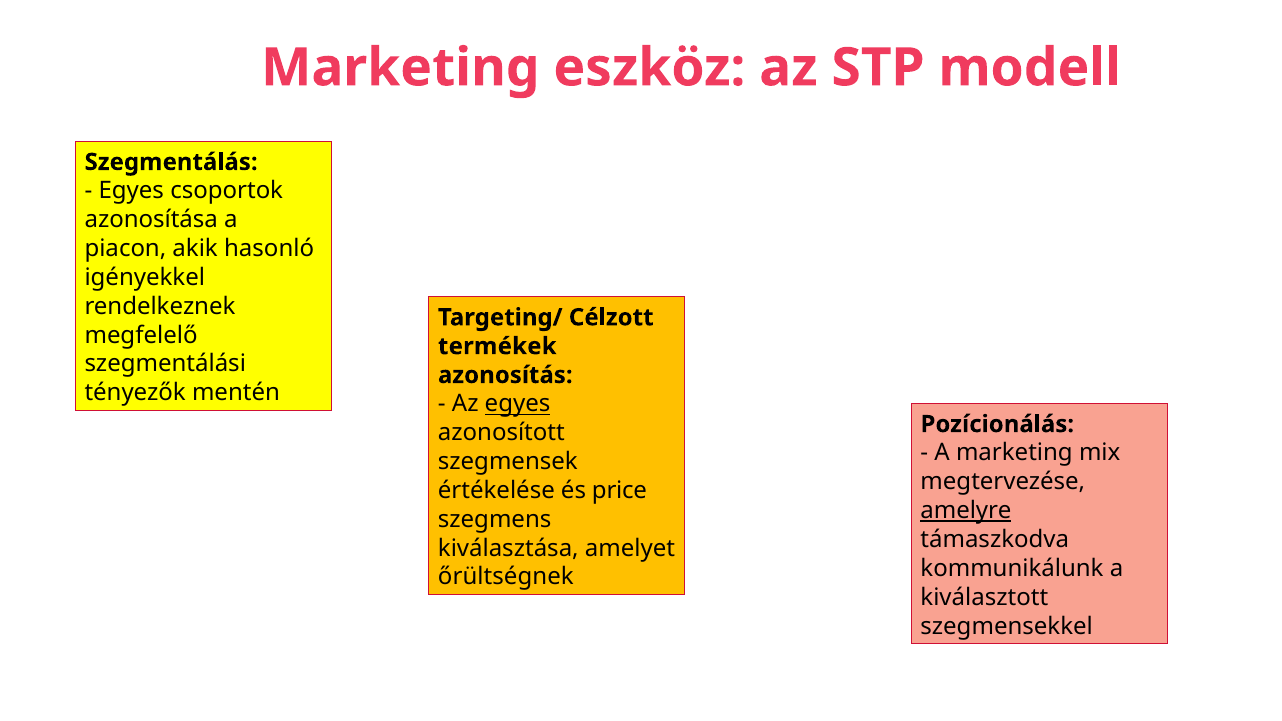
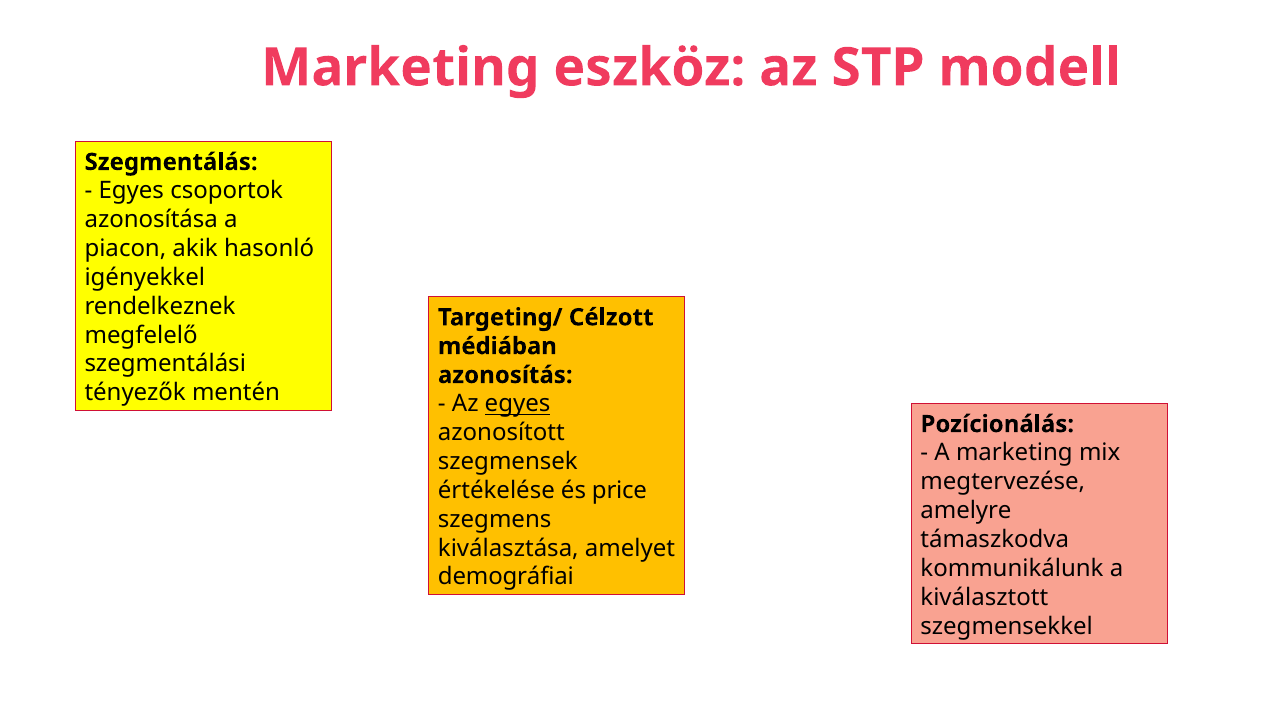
termékek: termékek -> médiában (497, 346)
amelyre underline: present -> none (966, 511)
őrültségnek: őrültségnek -> demográfiai (506, 577)
